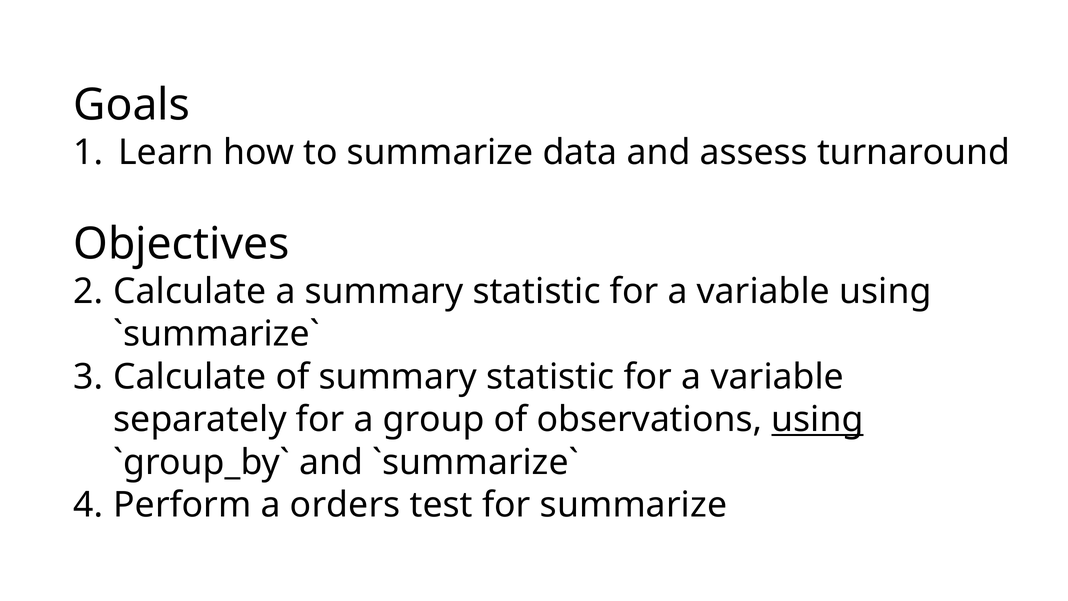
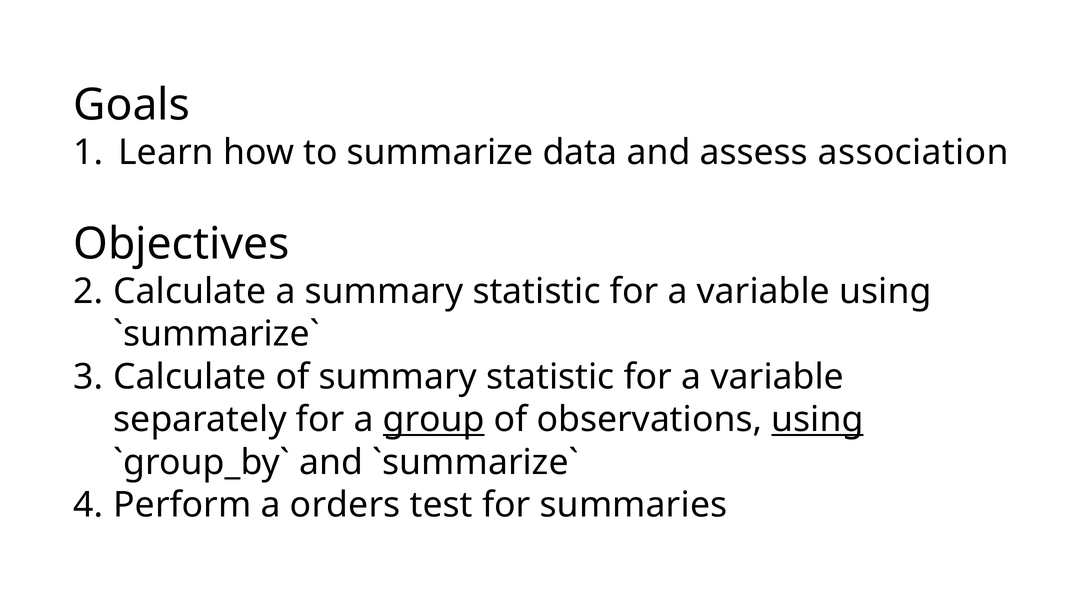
turnaround: turnaround -> association (913, 153)
group underline: none -> present (434, 420)
for summarize: summarize -> summaries (634, 505)
